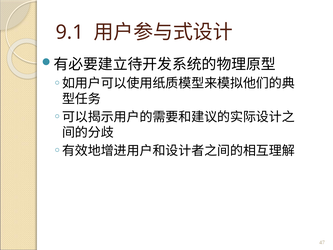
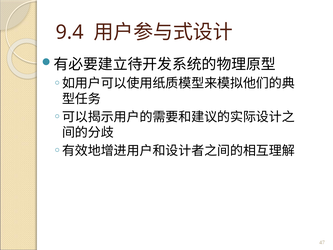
9.1: 9.1 -> 9.4 (70, 32)
